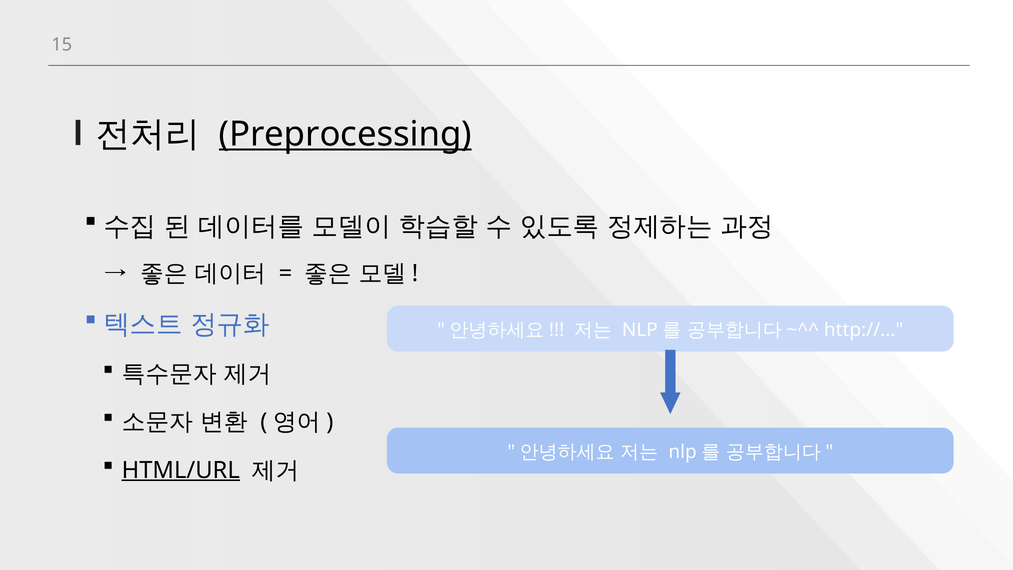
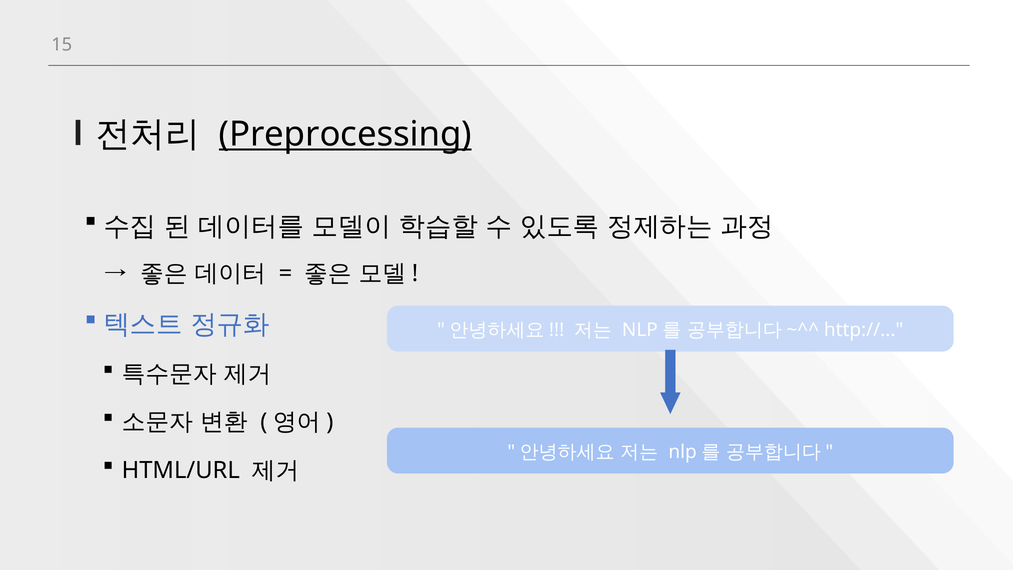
HTML/URL underline: present -> none (181, 470)
